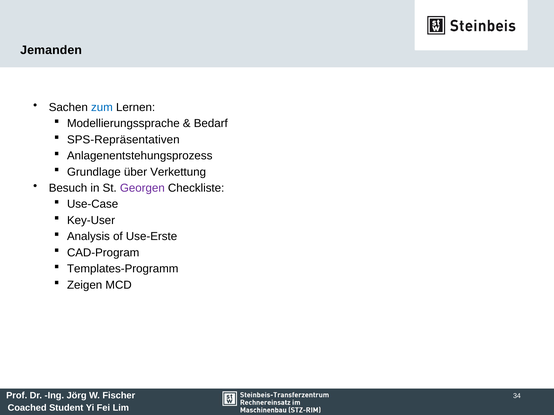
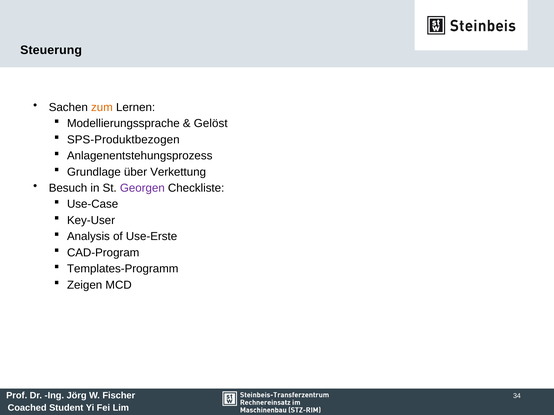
Jemanden: Jemanden -> Steuerung (51, 50)
zum colour: blue -> orange (102, 107)
Bedarf: Bedarf -> Gelöst (211, 124)
SPS-Repräsentativen: SPS-Repräsentativen -> SPS-Produktbezogen (123, 140)
